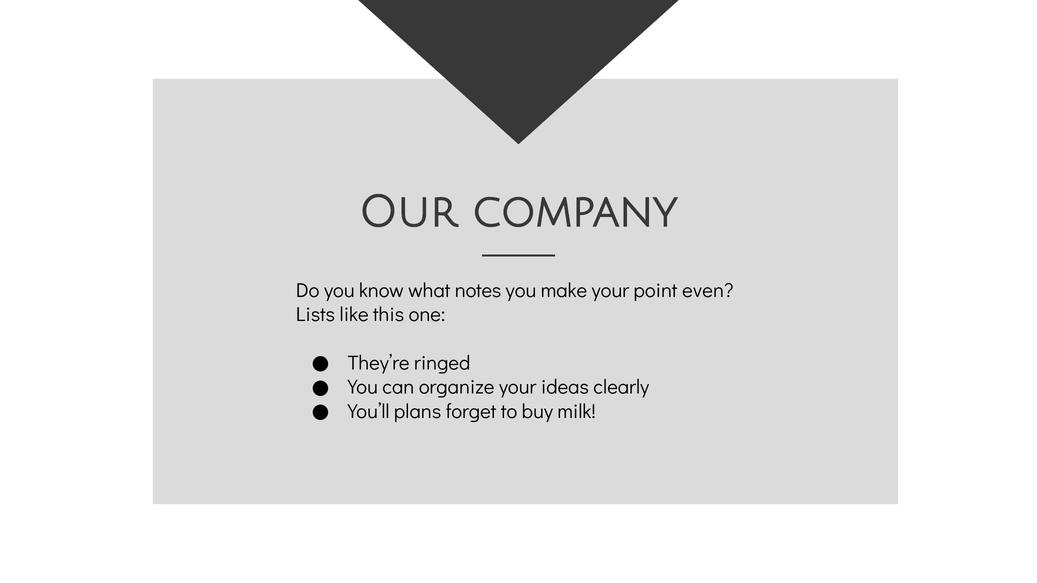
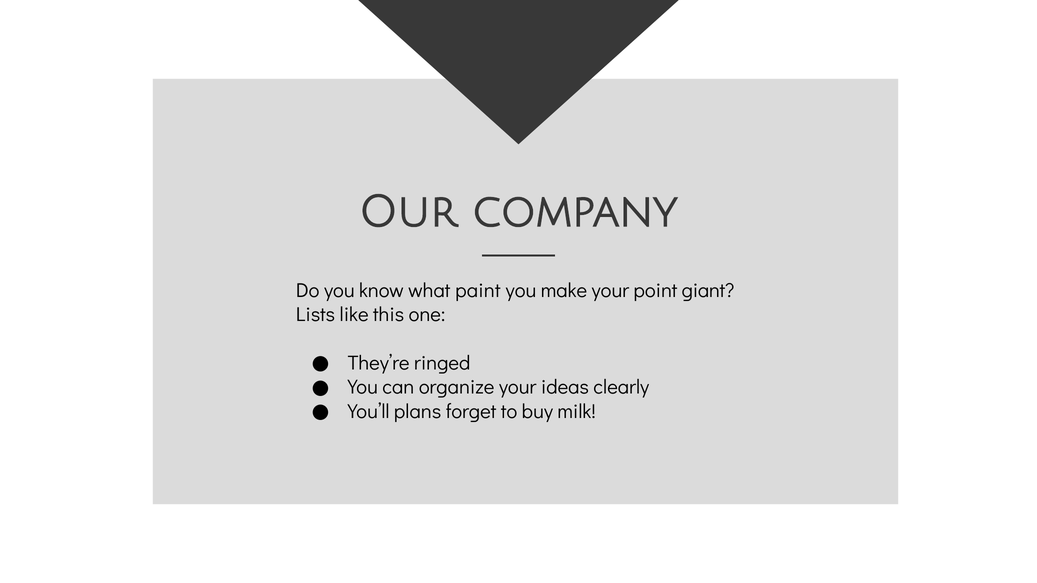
notes: notes -> paint (478, 291)
even: even -> giant (708, 291)
